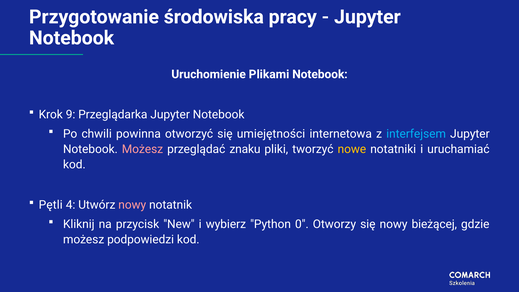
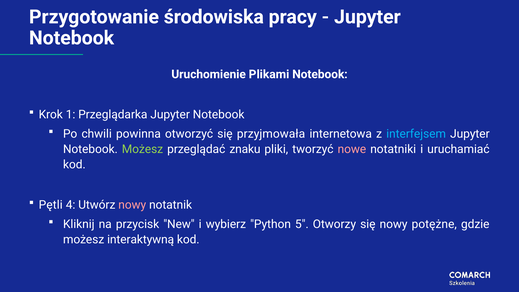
9: 9 -> 1 (71, 114)
umiejętności: umiejętności -> przyjmowała (271, 134)
Możesz colour: pink -> light green (143, 149)
nowe colour: yellow -> pink (352, 149)
0: 0 -> 5 (302, 224)
bieżącej: bieżącej -> potężne (434, 224)
podpowiedzi: podpowiedzi -> interaktywną (141, 239)
